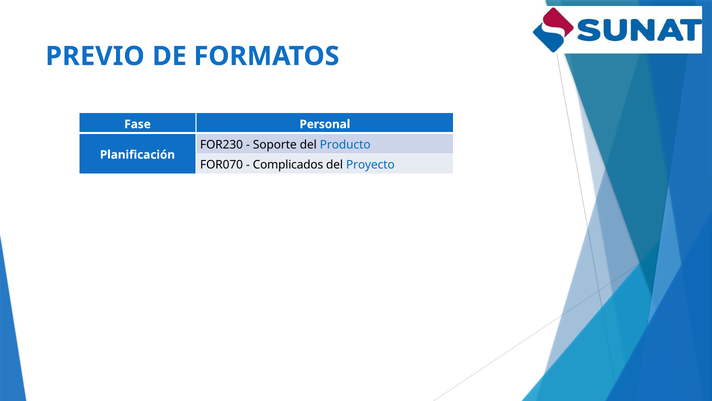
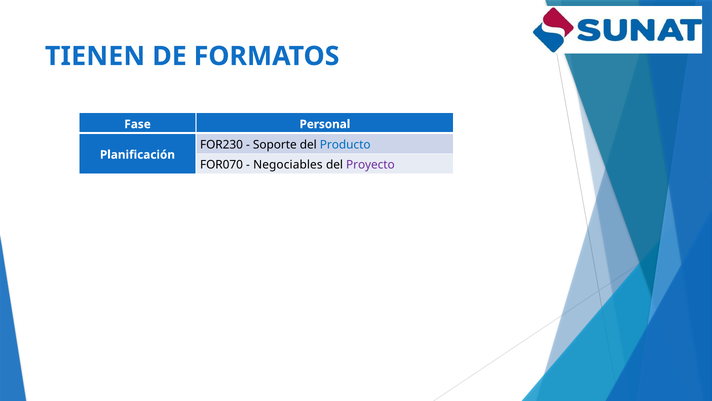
PREVIO: PREVIO -> TIENEN (95, 56)
Complicados: Complicados -> Negociables (288, 165)
Proyecto colour: blue -> purple (370, 165)
